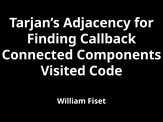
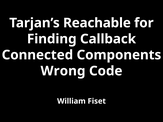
Adjacency: Adjacency -> Reachable (97, 23)
Visited: Visited -> Wrong (63, 71)
